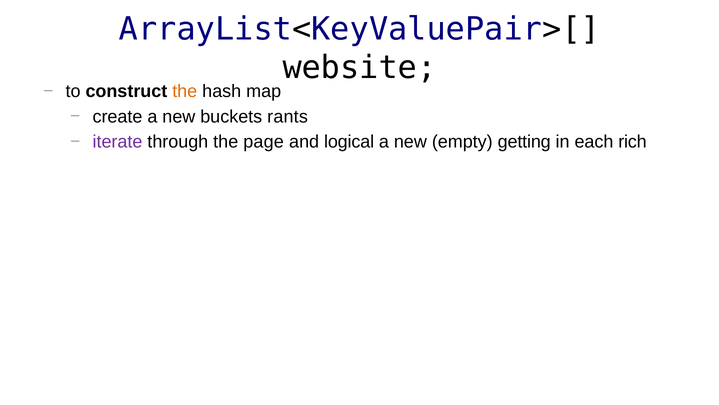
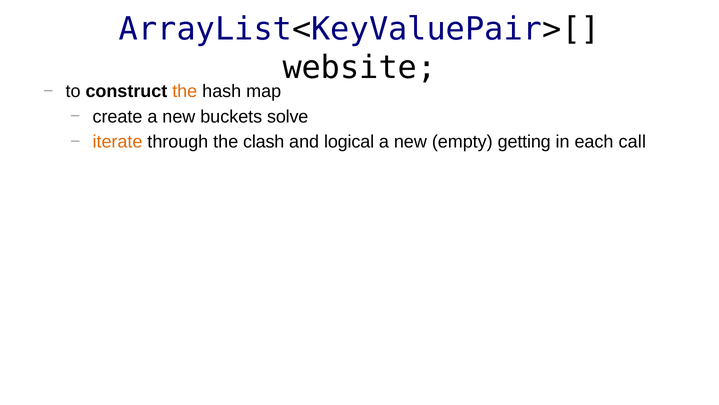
rants: rants -> solve (288, 117)
iterate colour: purple -> orange (117, 142)
page: page -> clash (264, 142)
rich: rich -> call (632, 142)
